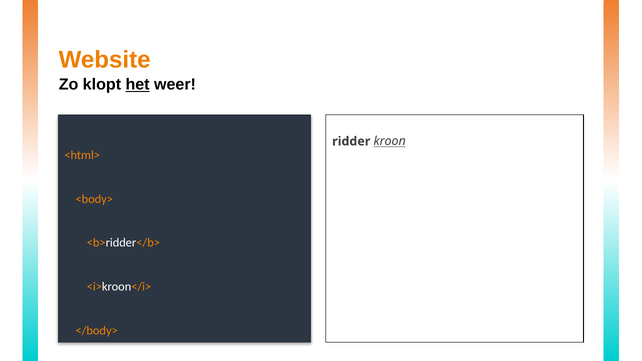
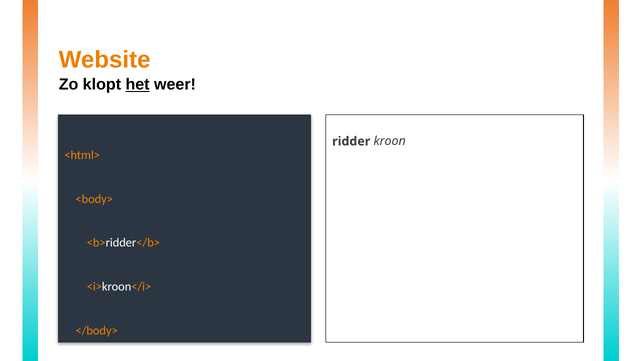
kroon underline: present -> none (390, 141)
